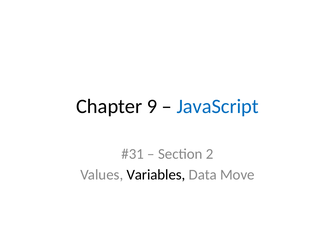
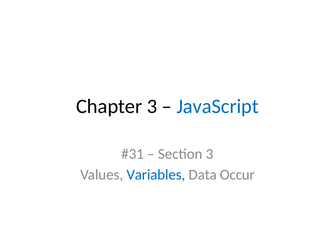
Chapter 9: 9 -> 3 (152, 106)
Section 2: 2 -> 3 (210, 154)
Variables colour: black -> blue (156, 175)
Move: Move -> Occur (237, 175)
